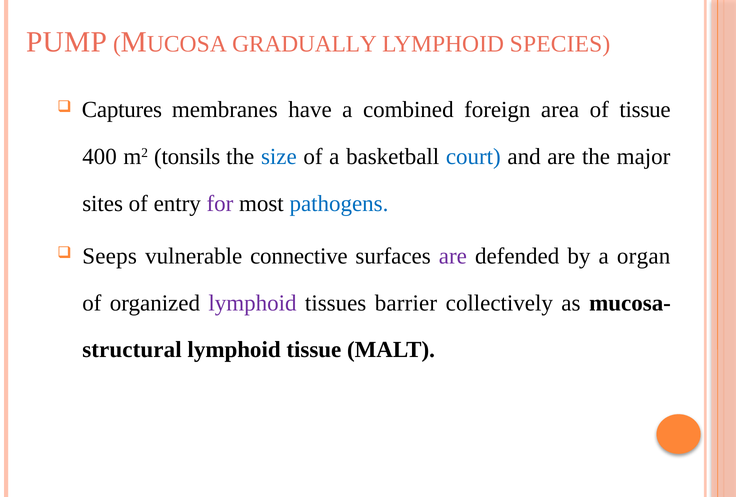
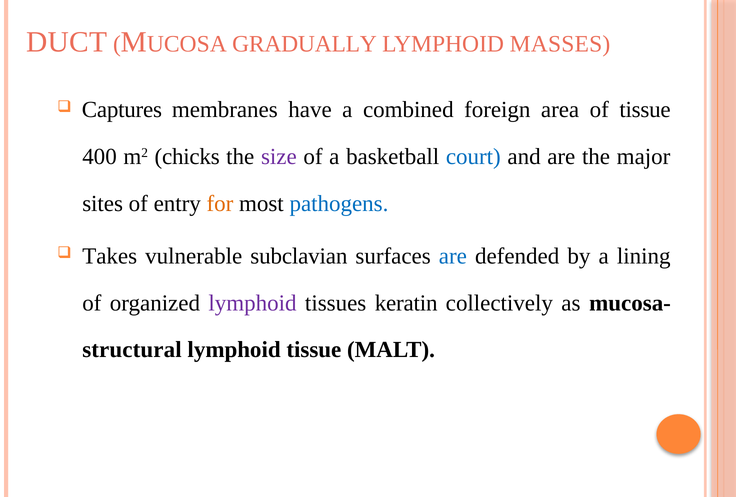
PUMP: PUMP -> DUCT (67, 42)
SPECIES: SPECIES -> MASSES (560, 44)
tonsils: tonsils -> chicks (187, 157)
size colour: blue -> purple (279, 157)
for colour: purple -> orange (220, 204)
Seeps: Seeps -> Takes (110, 256)
connective: connective -> subclavian (299, 256)
are colour: purple -> blue (453, 256)
organ: organ -> lining (644, 256)
barrier: barrier -> keratin (406, 303)
